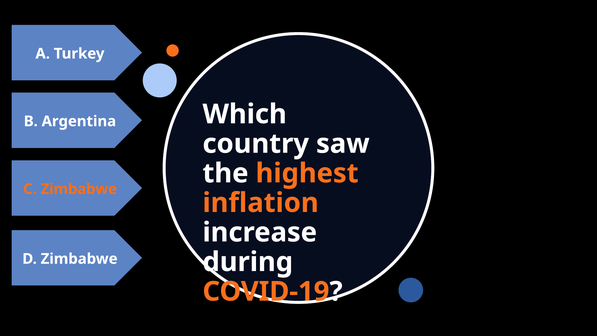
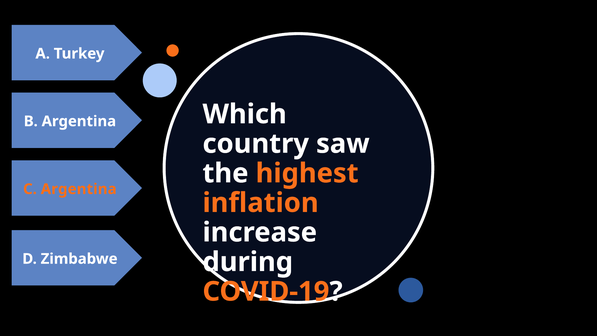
C Zimbabwe: Zimbabwe -> Argentina (79, 189)
